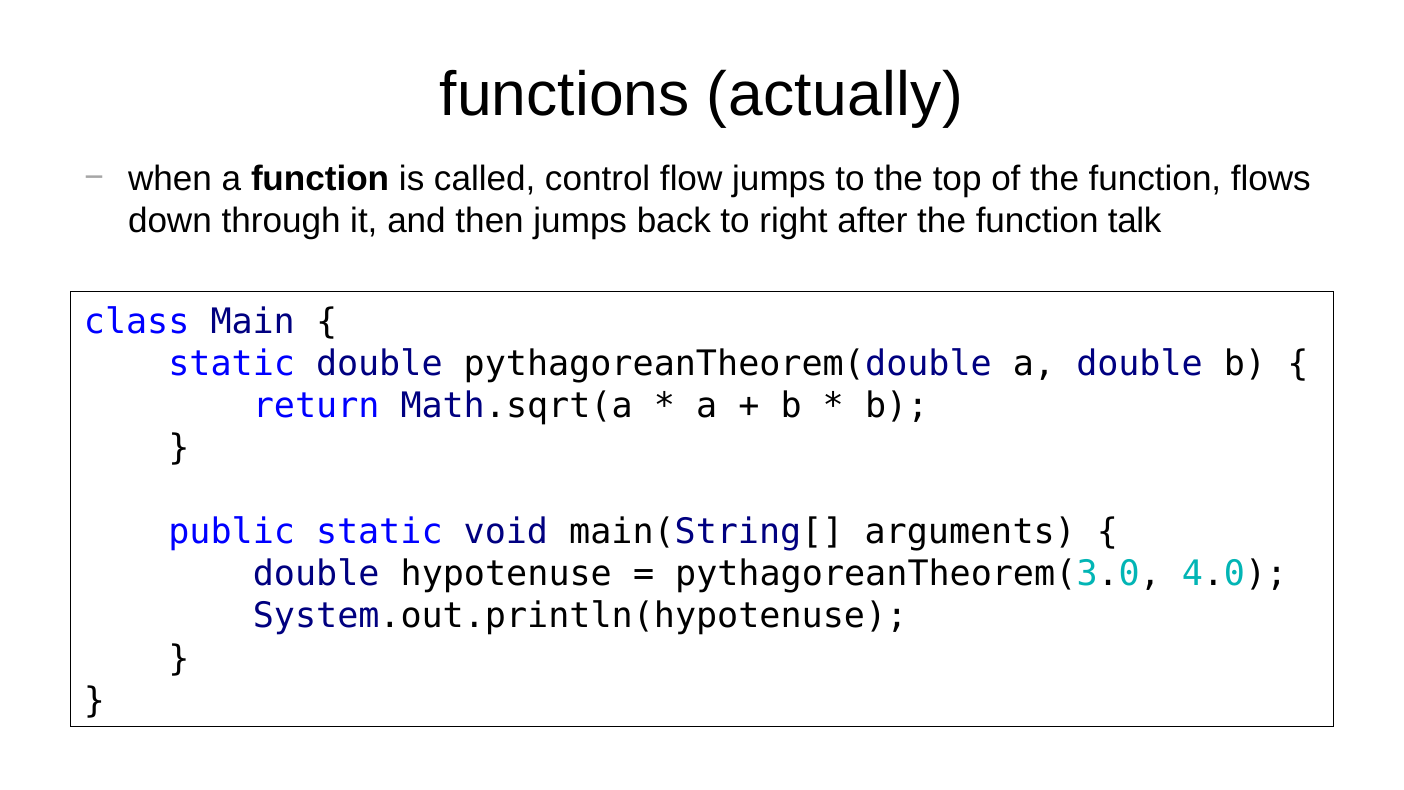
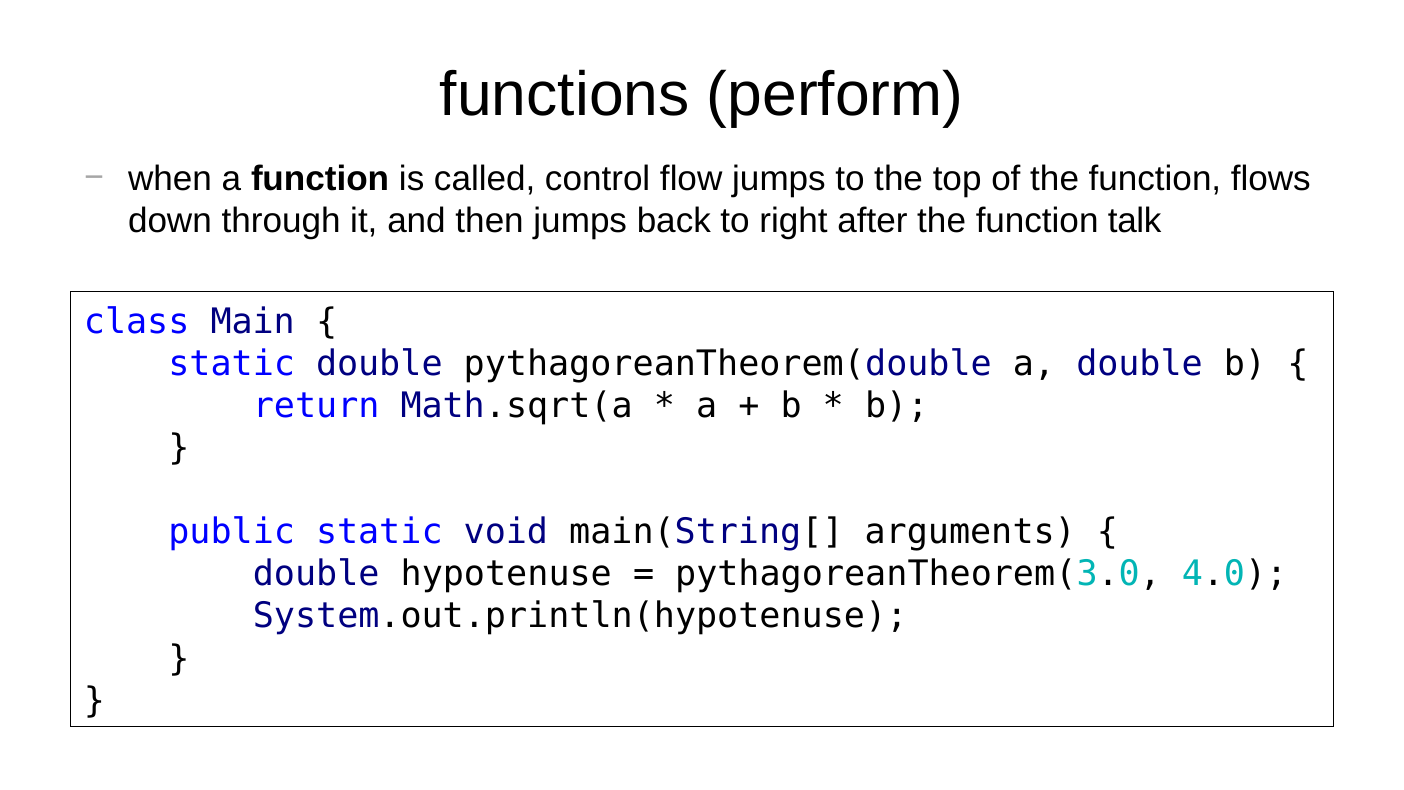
actually: actually -> perform (835, 95)
